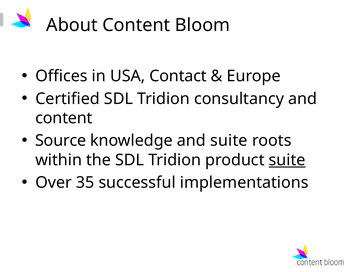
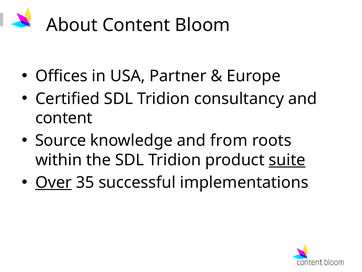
Contact: Contact -> Partner (178, 76)
and suite: suite -> from (229, 140)
Over underline: none -> present (54, 182)
